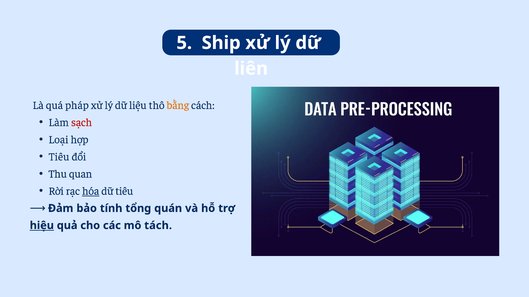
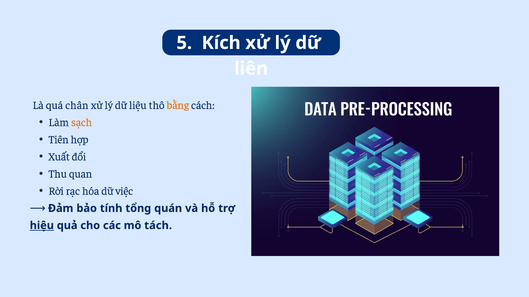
Ship: Ship -> Kích (221, 43)
pháp: pháp -> chân (77, 106)
sạch colour: red -> orange (82, 123)
Loại: Loại -> Tiên (59, 140)
Tiêu: Tiêu -> Xuất (59, 157)
hóa underline: present -> none (91, 191)
dữ tiêu: tiêu -> việc (124, 191)
